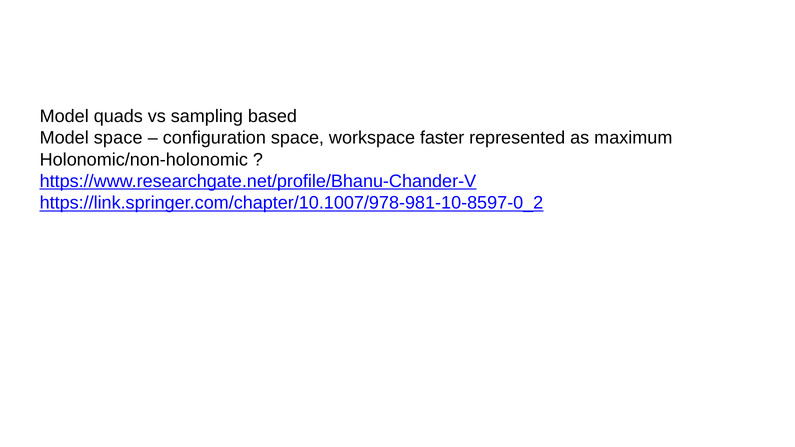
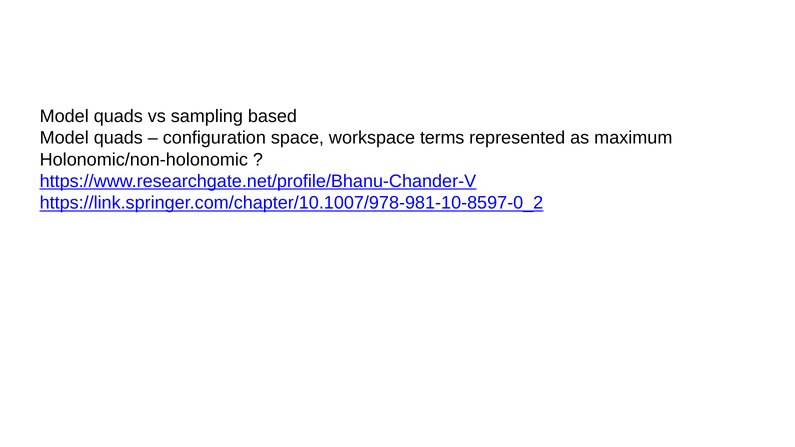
space: space -> quads (118, 138)
faster: faster -> terms (442, 138)
